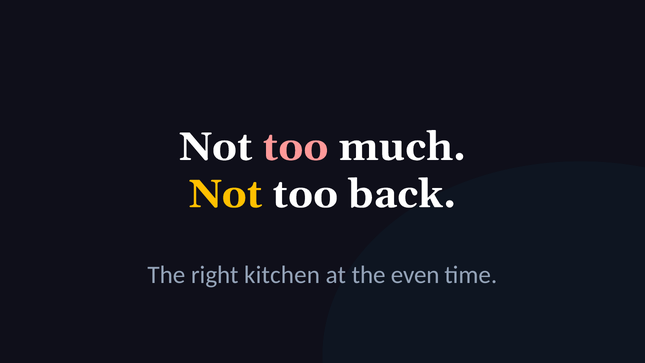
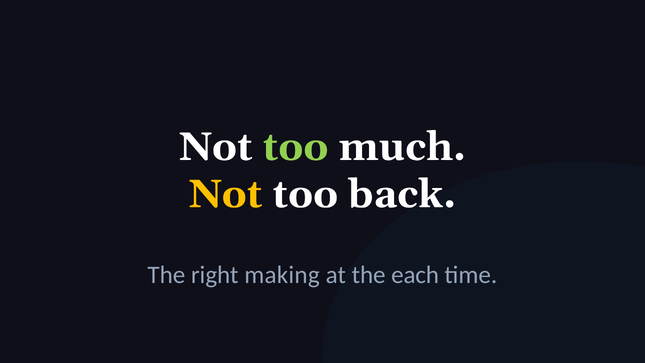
too colour: pink -> light green (296, 147)
kitchen: kitchen -> making (282, 275)
even: even -> each (415, 275)
